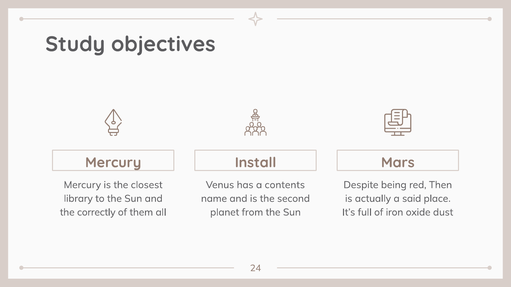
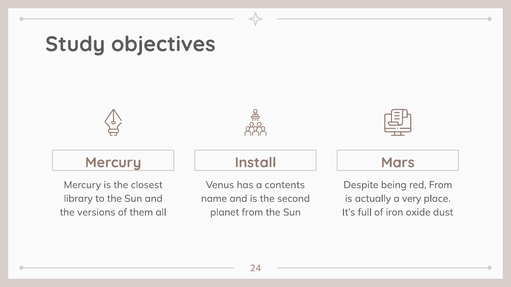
red Then: Then -> From (441, 185)
said: said -> very (412, 199)
correctly: correctly -> versions (96, 213)
